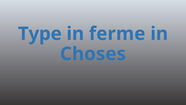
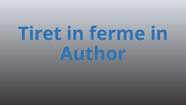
Type: Type -> Tiret (40, 34)
Choses: Choses -> Author (93, 54)
